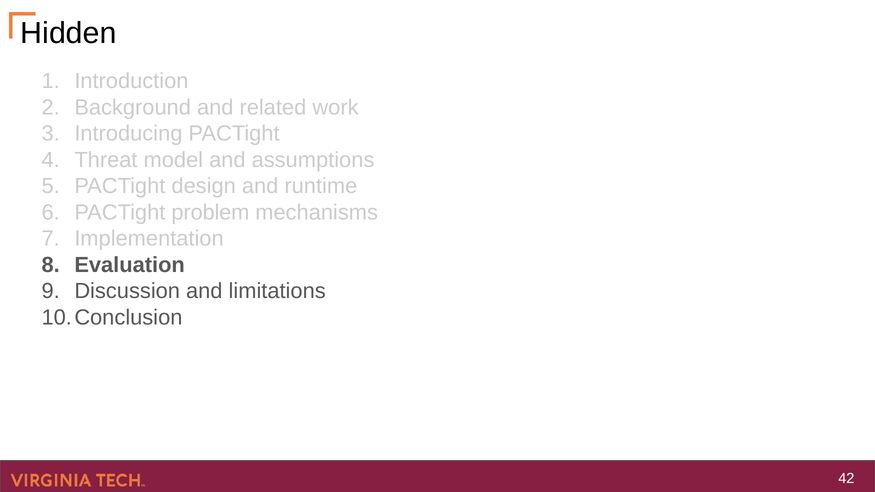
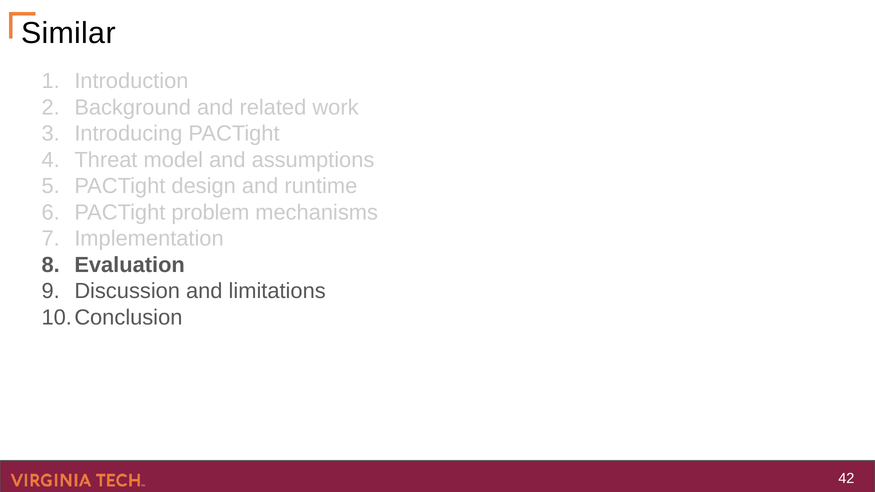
Hidden: Hidden -> Similar (68, 33)
